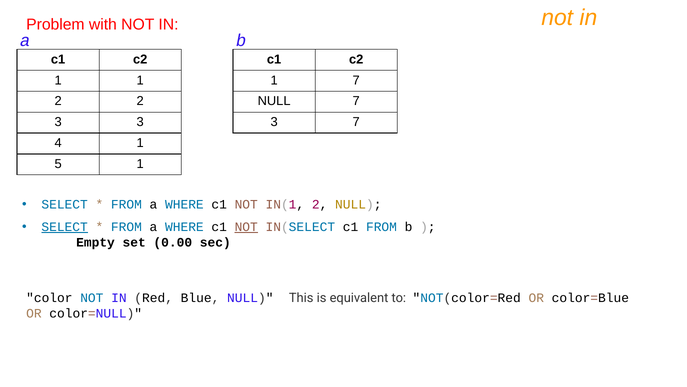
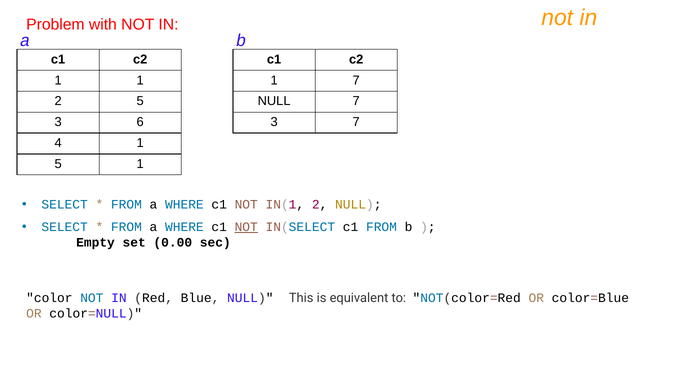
2 2: 2 -> 5 (140, 101)
3 3: 3 -> 6 (140, 122)
SELECT underline: present -> none (65, 227)
